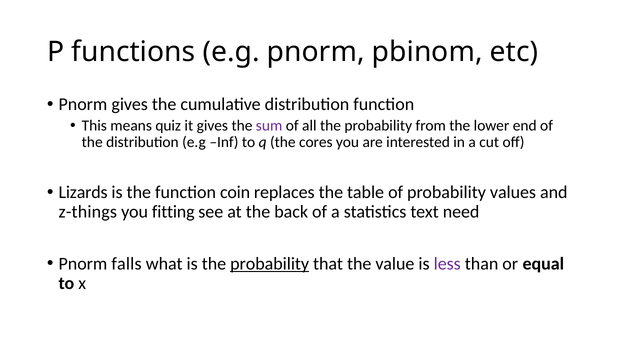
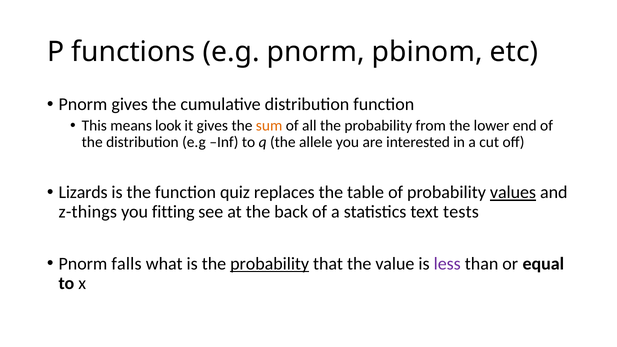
quiz: quiz -> look (168, 126)
sum colour: purple -> orange (269, 126)
cores: cores -> allele (316, 142)
coin: coin -> quiz (235, 193)
values underline: none -> present (513, 193)
need: need -> tests (461, 212)
